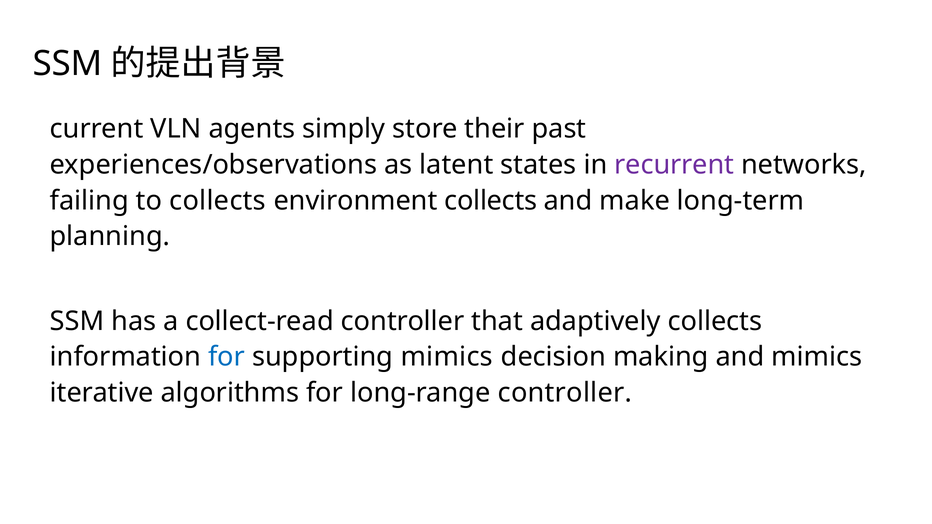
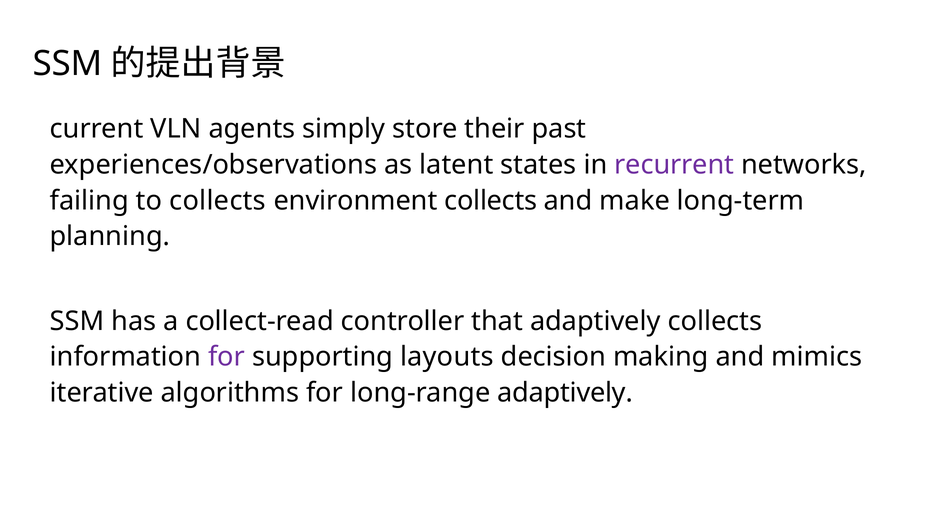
for colour: blue -> purple (227, 357)
supporting mimics: mimics -> layouts (447, 357)
long-range controller: controller -> adaptively (565, 393)
